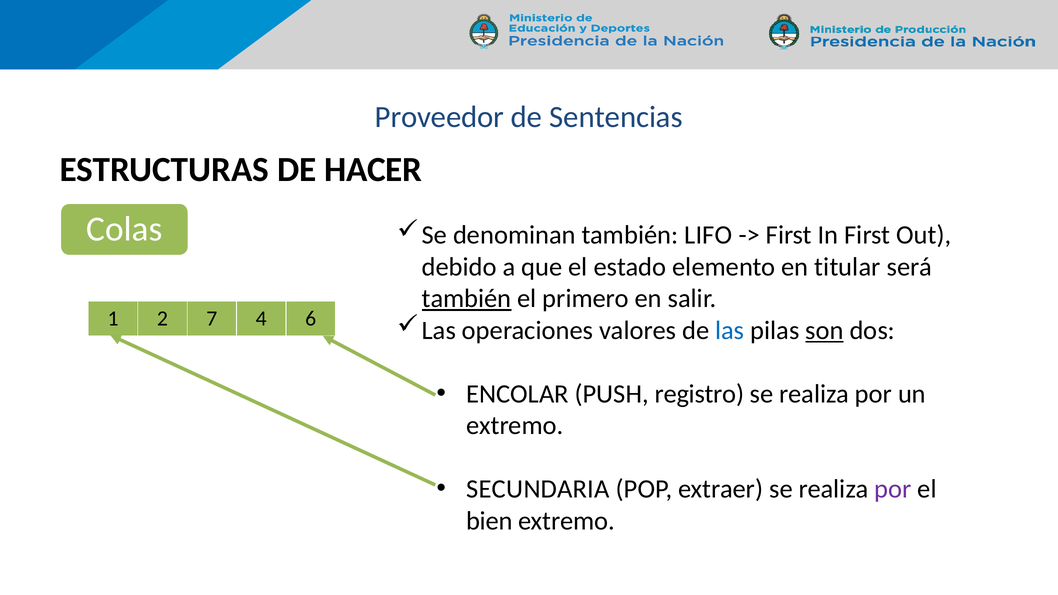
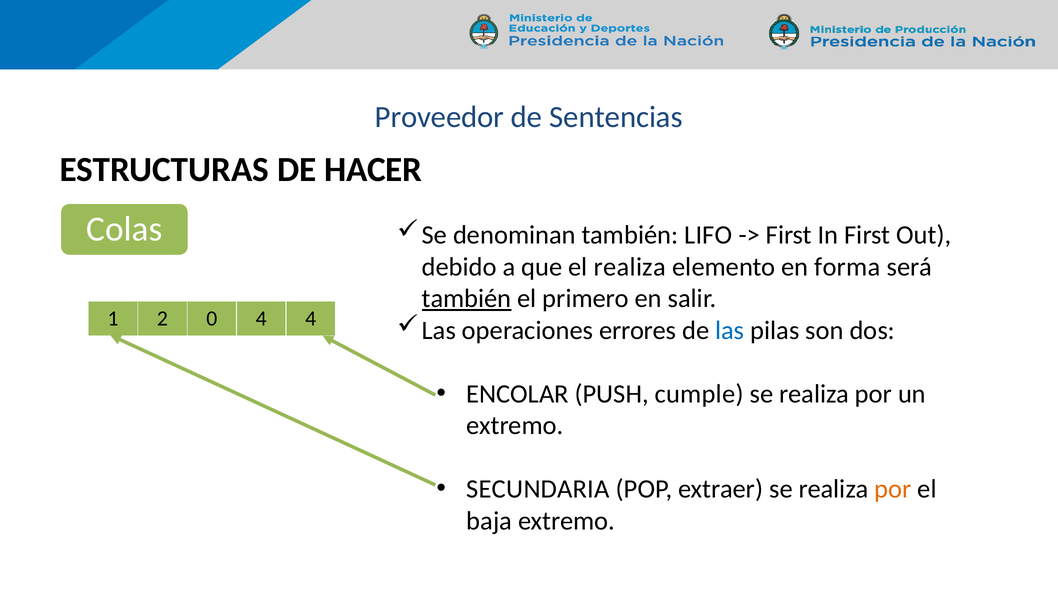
el estado: estado -> realiza (630, 267)
titular: titular -> forma (847, 267)
7: 7 -> 0 (212, 319)
4 6: 6 -> 4 (311, 319)
valores: valores -> errores (638, 330)
son underline: present -> none (825, 330)
registro: registro -> cumple (699, 394)
por colour: purple -> orange (893, 489)
bien: bien -> baja (489, 521)
